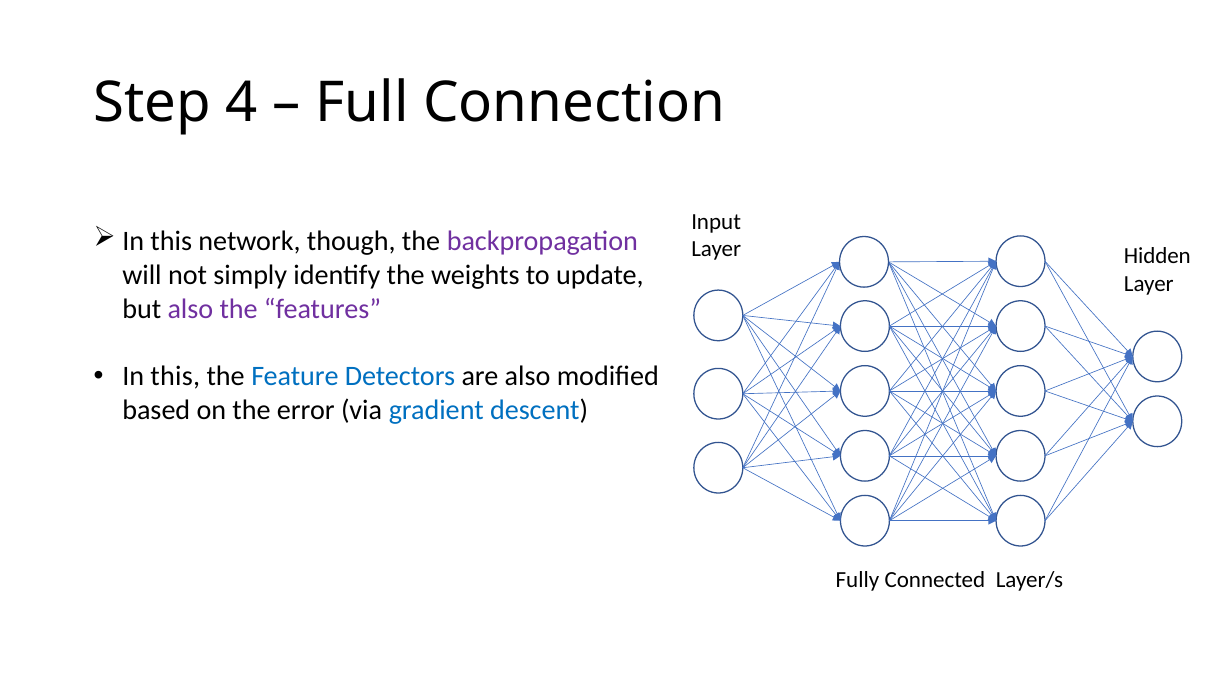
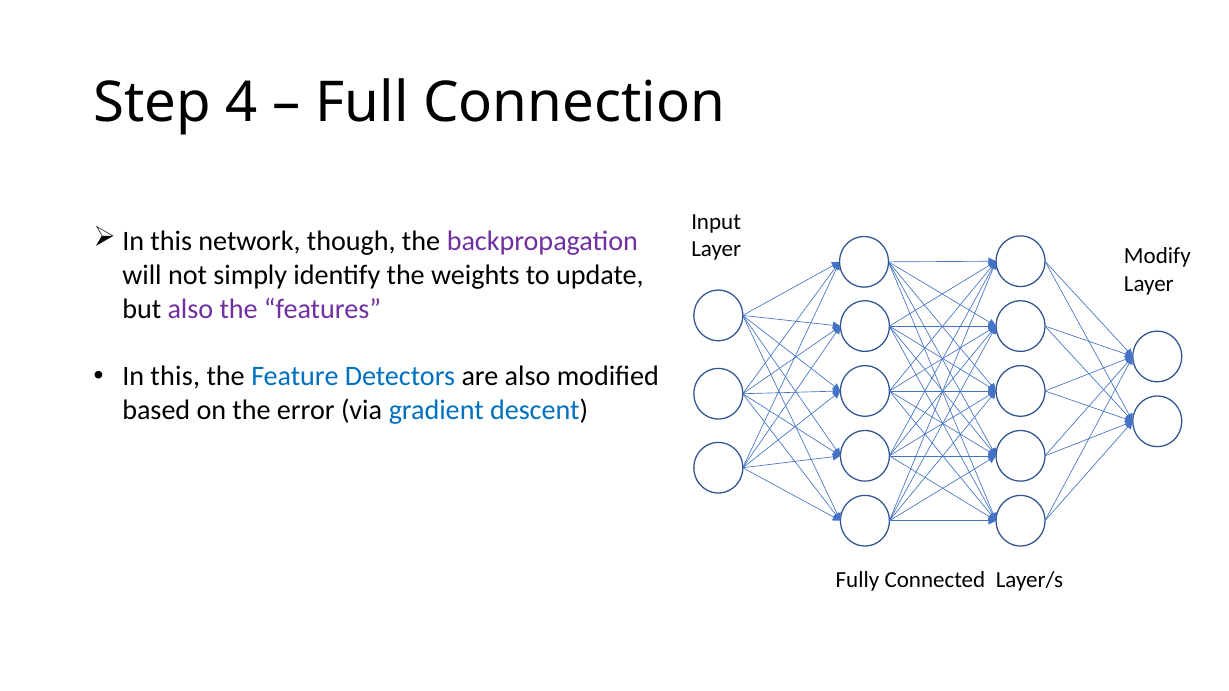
Hidden: Hidden -> Modify (1157, 256)
